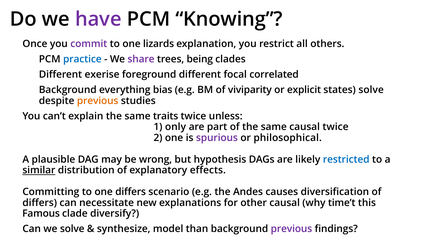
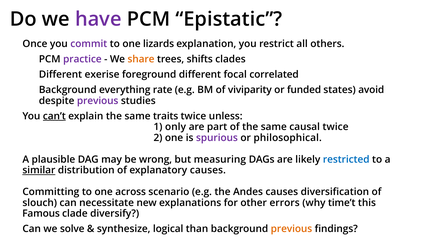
Knowing: Knowing -> Epistatic (229, 19)
practice colour: blue -> purple (82, 59)
share colour: purple -> orange (141, 59)
being: being -> shifts (200, 59)
bias: bias -> rate (163, 90)
explicit: explicit -> funded (304, 90)
states solve: solve -> avoid (371, 90)
previous colour: orange -> purple (98, 101)
can’t underline: none -> present (54, 116)
hypothesis: hypothesis -> measuring (220, 159)
explanatory effects: effects -> causes (208, 170)
one differs: differs -> across (131, 192)
differs: differs -> slouch (40, 203)
other causal: causal -> errors (285, 203)
model: model -> logical (168, 229)
previous colour: purple -> orange (291, 229)
